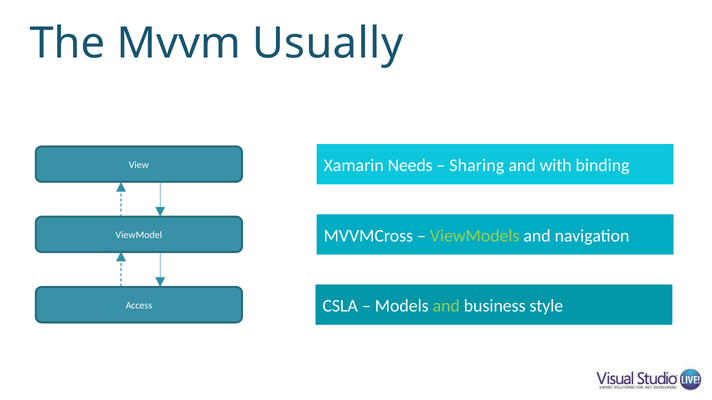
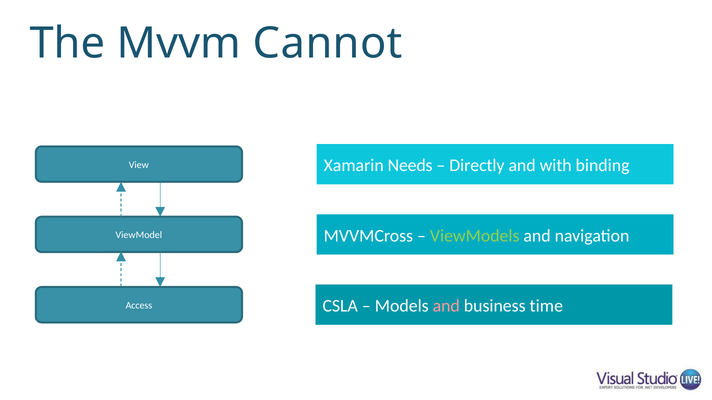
Usually: Usually -> Cannot (328, 43)
Sharing: Sharing -> Directly (477, 166)
and colour: light green -> pink (446, 306)
style: style -> time (546, 306)
